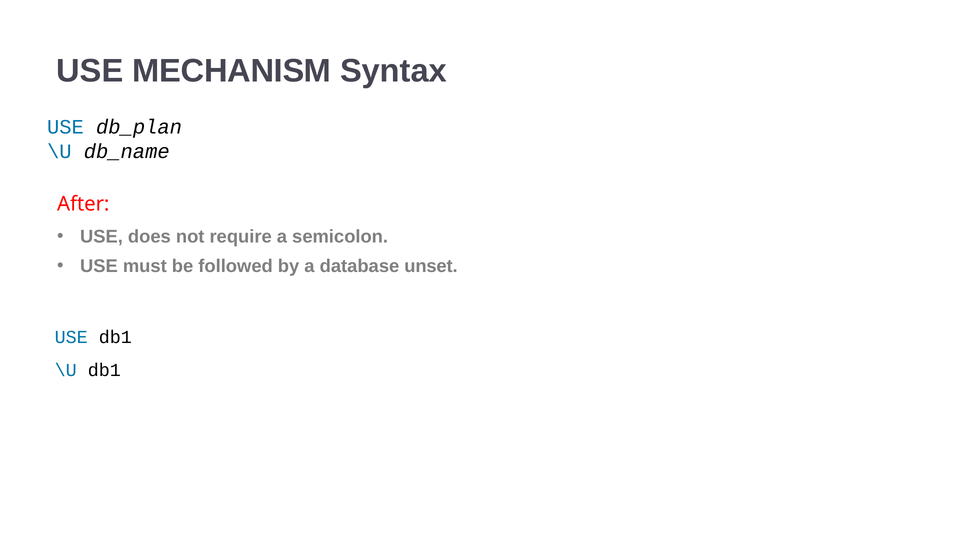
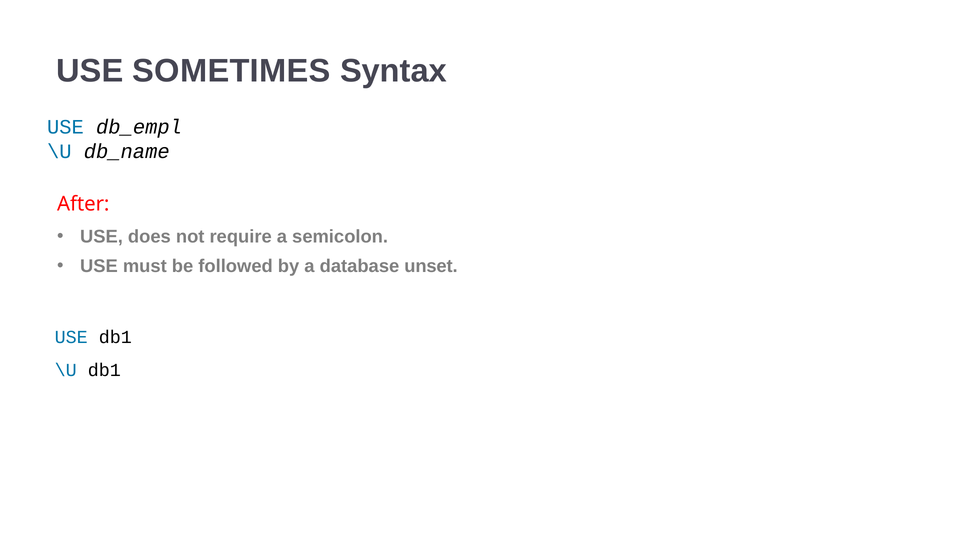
MECHANISM: MECHANISM -> SOMETIMES (231, 71)
db_plan: db_plan -> db_empl (139, 127)
